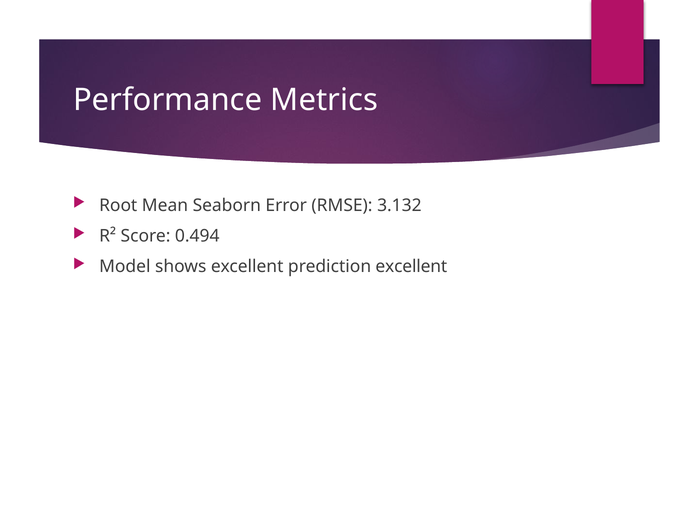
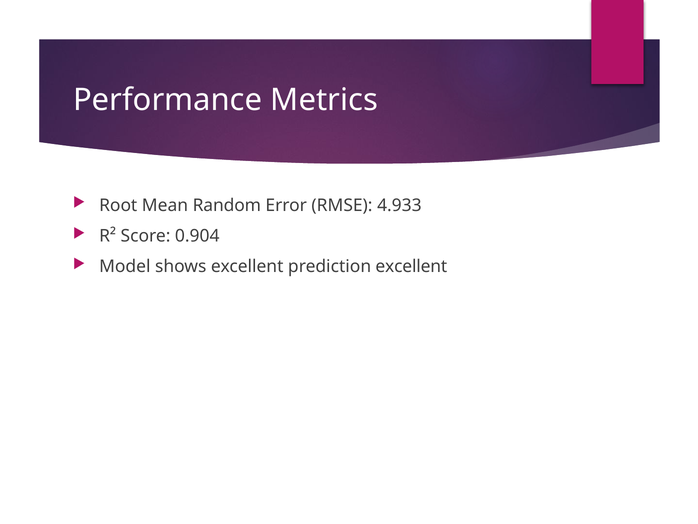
Seaborn: Seaborn -> Random (227, 205)
3.132: 3.132 -> 4.933 (399, 205)
0.494: 0.494 -> 0.904 (197, 236)
